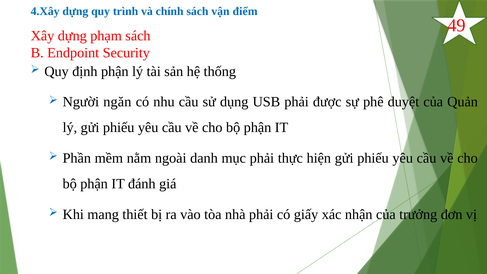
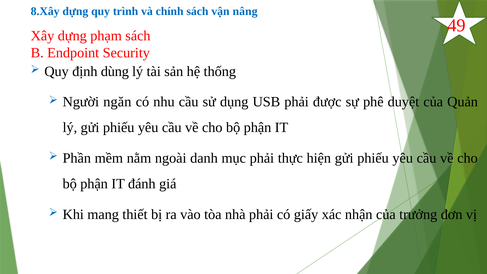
4.Xây: 4.Xây -> 8.Xây (45, 11)
điểm: điểm -> nâng (245, 11)
định phận: phận -> dùng (115, 71)
